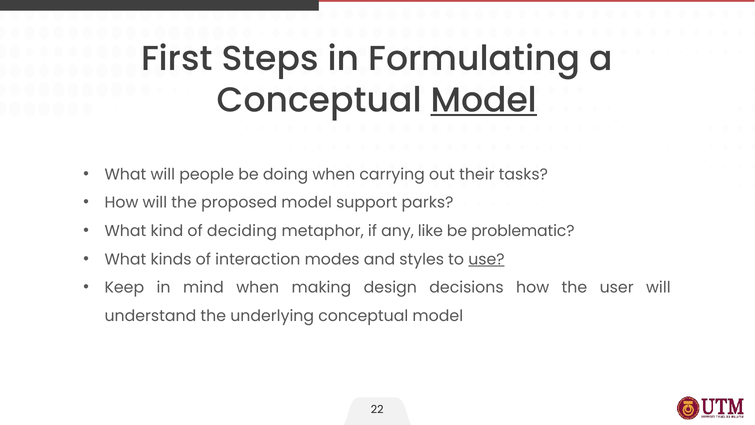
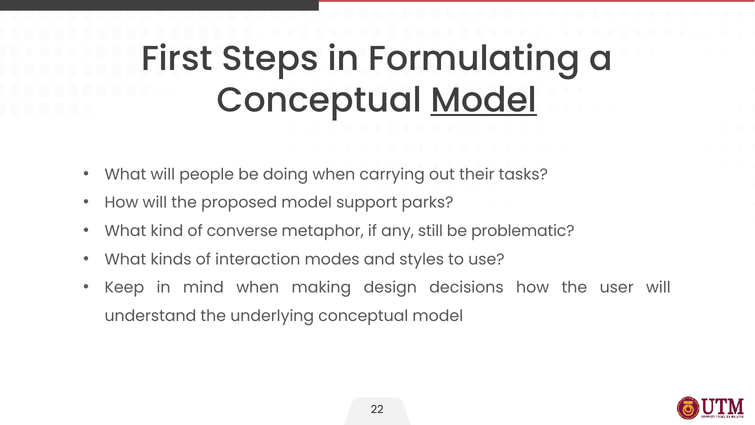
deciding: deciding -> converse (242, 231)
like: like -> still (430, 231)
use underline: present -> none (486, 259)
